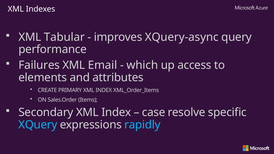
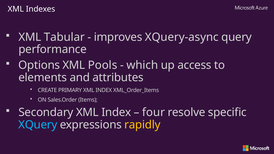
Failures: Failures -> Options (39, 65)
Email: Email -> Pools (103, 65)
case: case -> four (154, 112)
rapidly colour: light blue -> yellow (142, 125)
